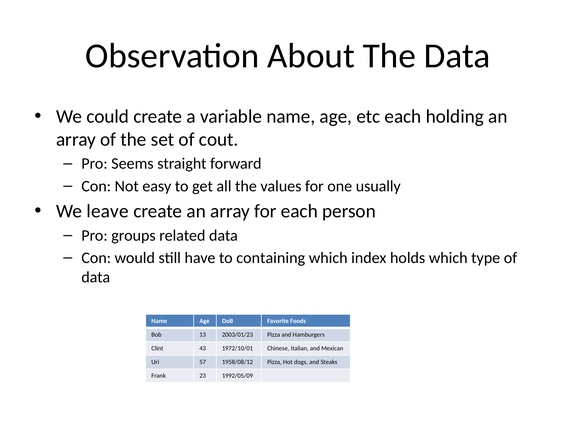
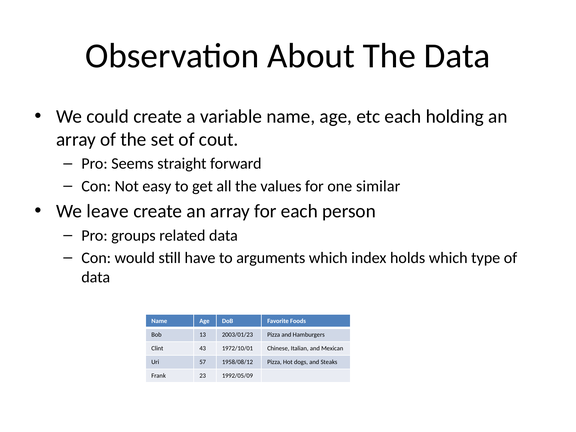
usually: usually -> similar (378, 186)
containing: containing -> arguments (271, 258)
